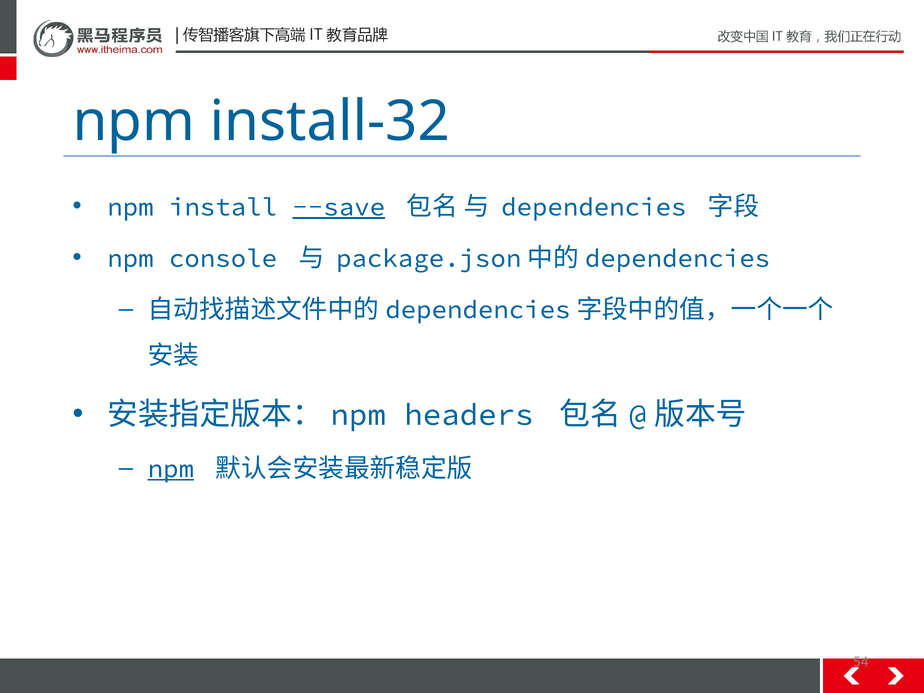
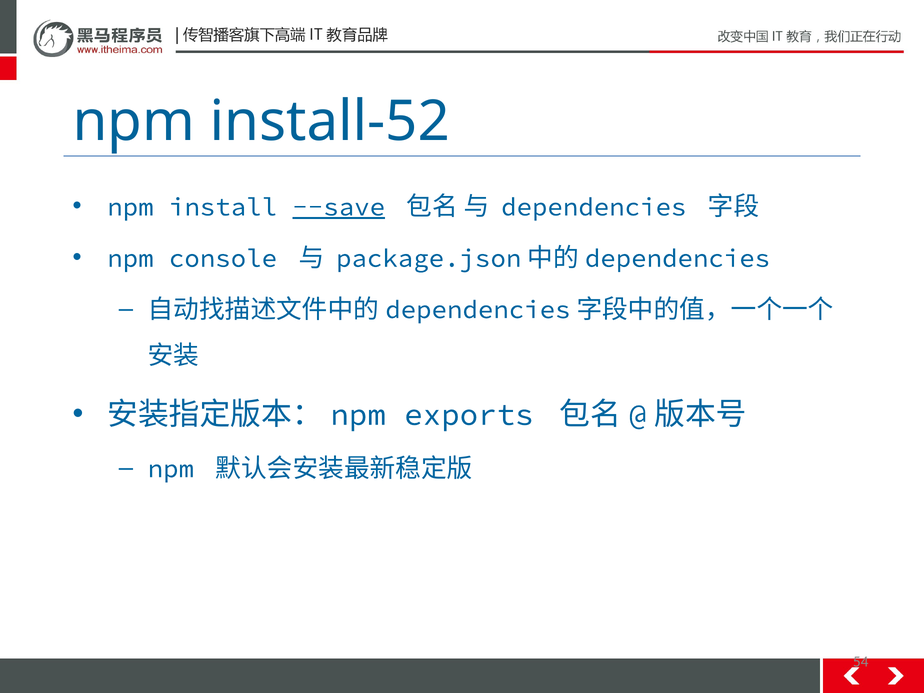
install-32: install-32 -> install-52 (330, 122)
headers: headers -> exports (469, 415)
npm underline: present -> none (171, 469)
